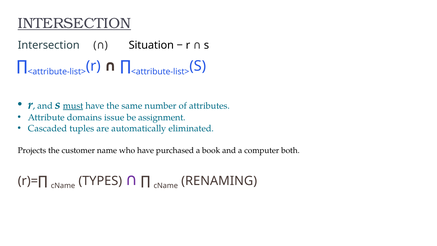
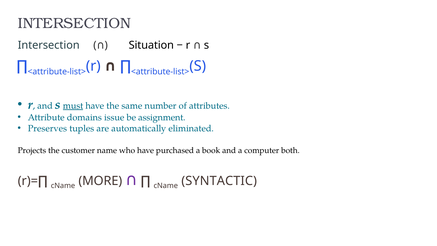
INTERSECTION underline: present -> none (74, 23)
Cascaded: Cascaded -> Preserves (47, 128)
TYPES: TYPES -> MORE (100, 181)
RENAMING: RENAMING -> SYNTACTIC (219, 181)
